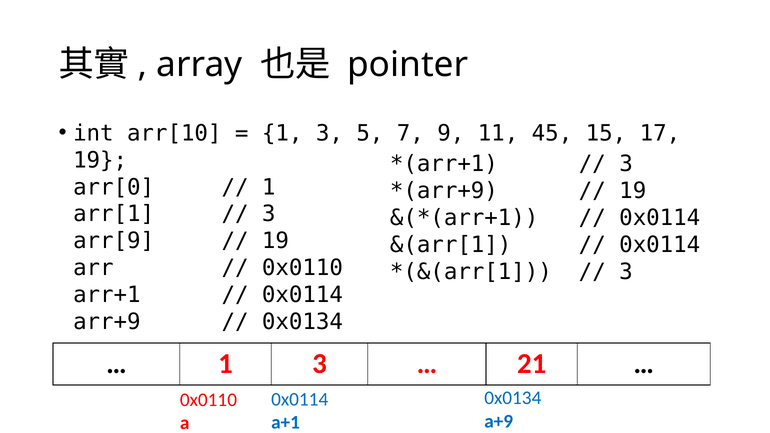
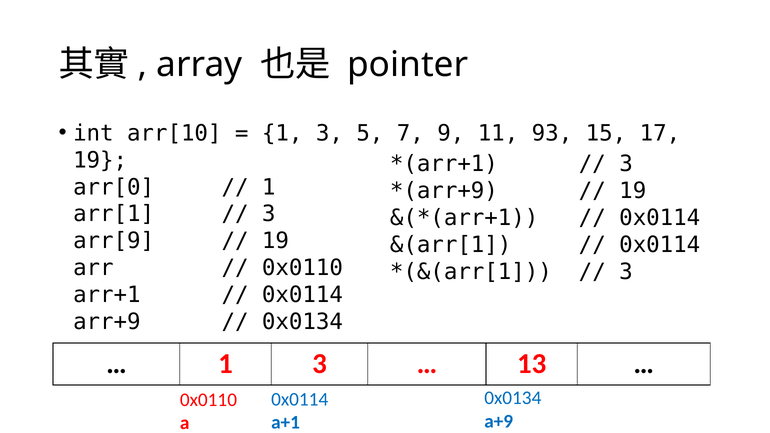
45: 45 -> 93 (552, 133)
21: 21 -> 13 (532, 364)
